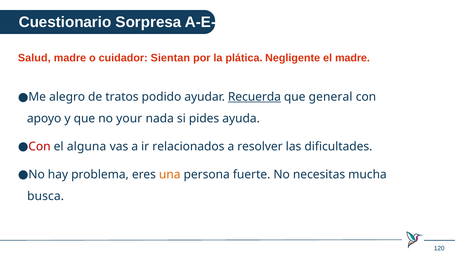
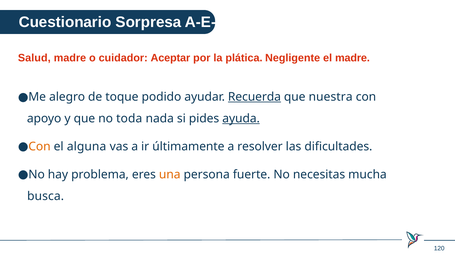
Sientan: Sientan -> Aceptar (170, 58)
tratos: tratos -> toque (122, 97)
general: general -> nuestra (331, 97)
your: your -> toda (129, 119)
ayuda underline: none -> present (241, 119)
Con colour: red -> orange (40, 146)
relacionados: relacionados -> últimamente (188, 146)
